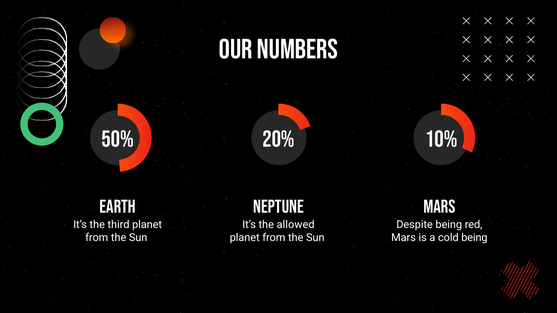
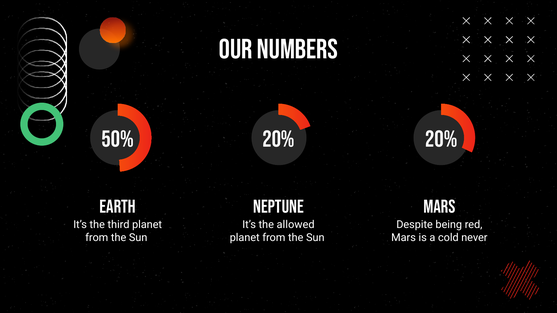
50% 10%: 10% -> 20% (441, 139)
cold being: being -> never (474, 238)
